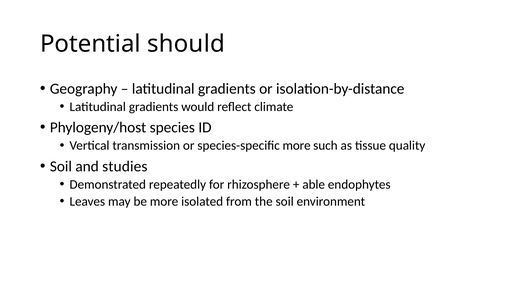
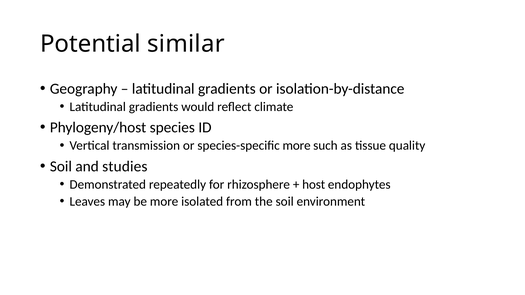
should: should -> similar (186, 44)
able: able -> host (314, 185)
